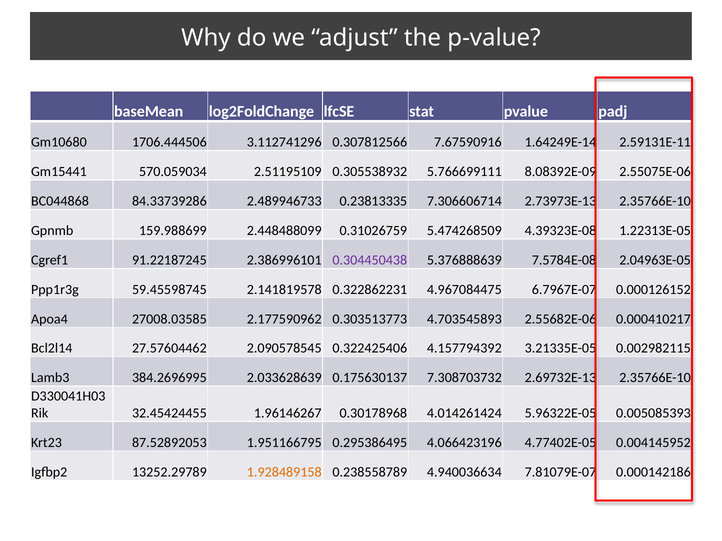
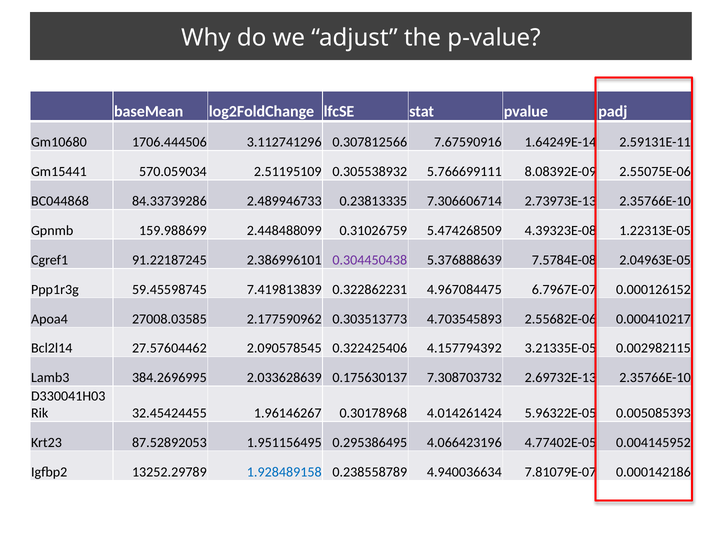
2.141819578: 2.141819578 -> 7.419813839 (284, 290)
1.951166795: 1.951166795 -> 1.951156495 (284, 443)
1.928489158 colour: orange -> blue (284, 472)
